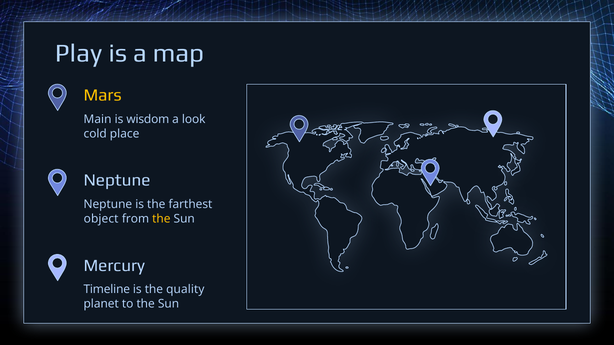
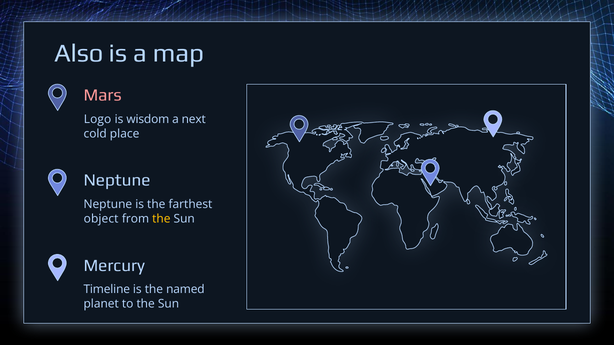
Play: Play -> Also (79, 53)
Mars colour: yellow -> pink (103, 95)
Main: Main -> Logo (98, 120)
look: look -> next (194, 120)
quality: quality -> named (185, 290)
